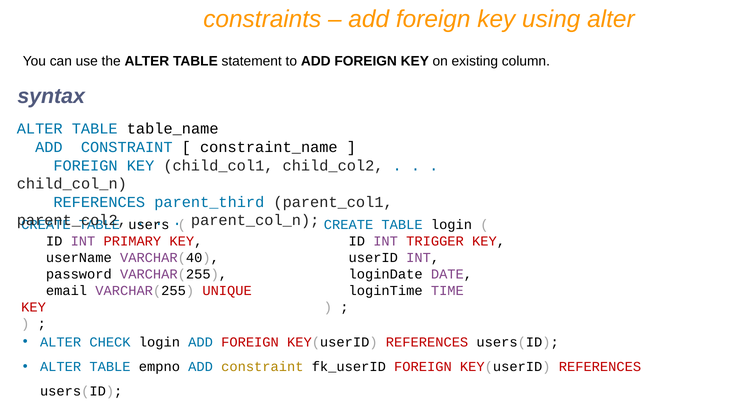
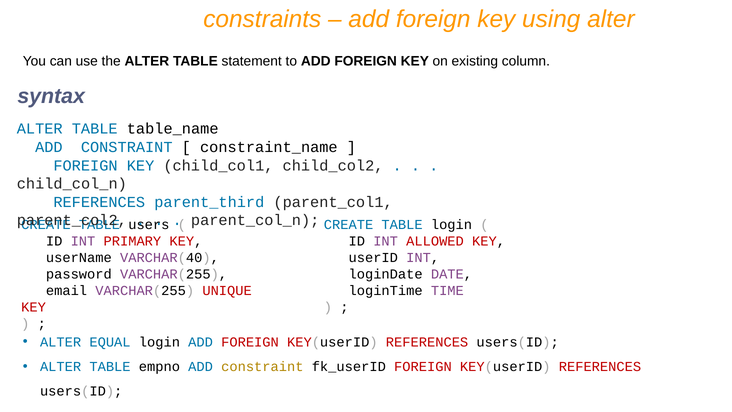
TRIGGER: TRIGGER -> ALLOWED (435, 241)
CHECK: CHECK -> EQUAL (110, 342)
